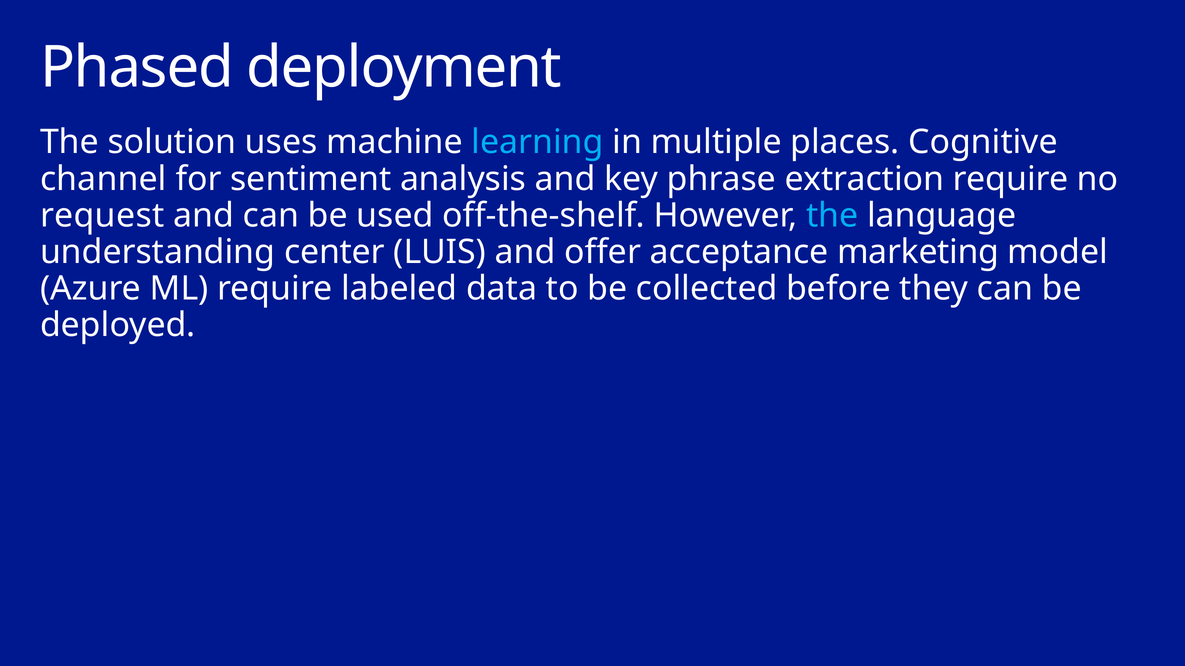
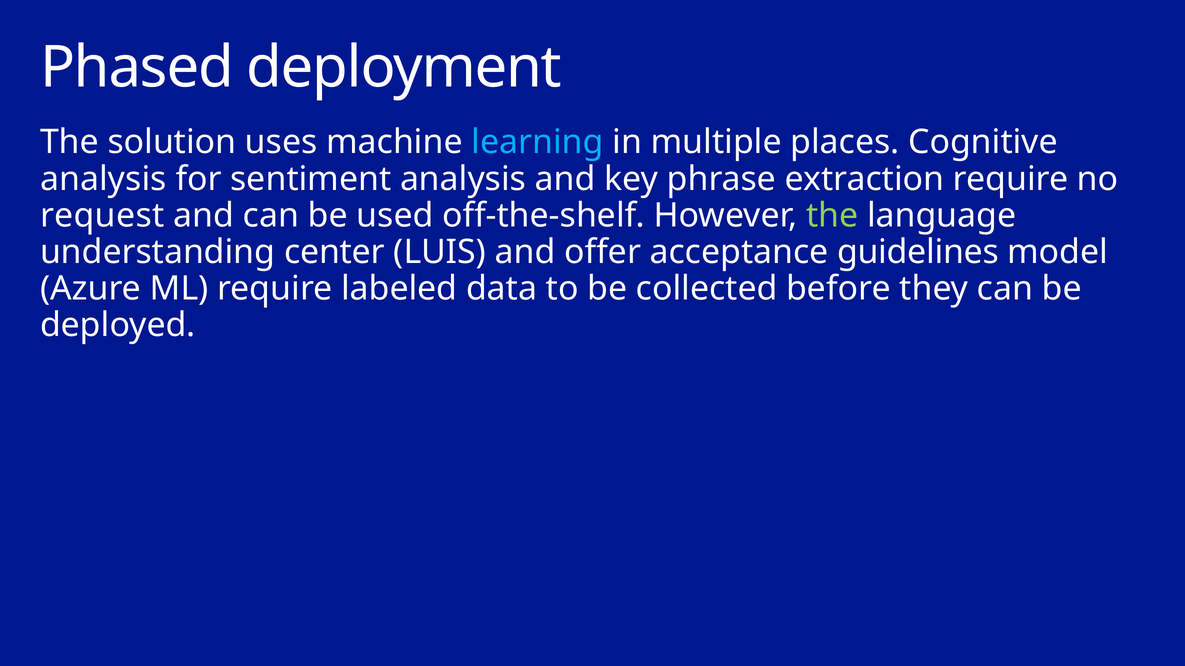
channel: channel -> analysis (103, 179)
the colour: light blue -> light green (832, 216)
marketing: marketing -> guidelines (918, 252)
